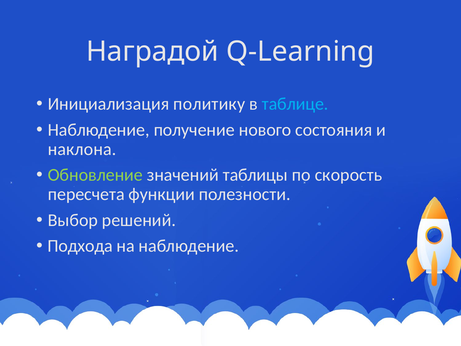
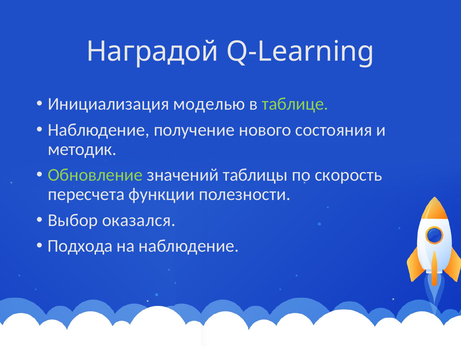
политику: политику -> моделью (209, 104)
таблице colour: light blue -> light green (295, 104)
наклона: наклона -> методик (82, 149)
решений: решений -> оказался (139, 220)
